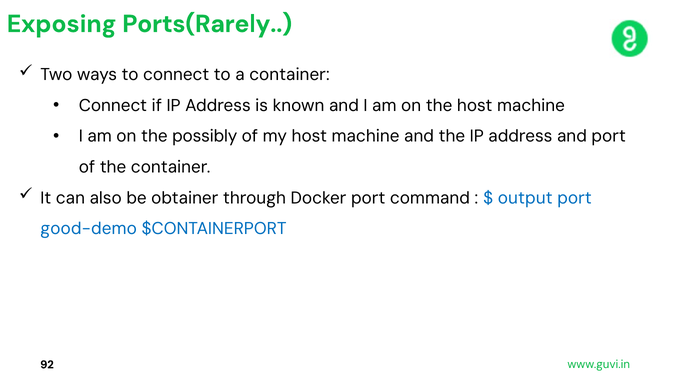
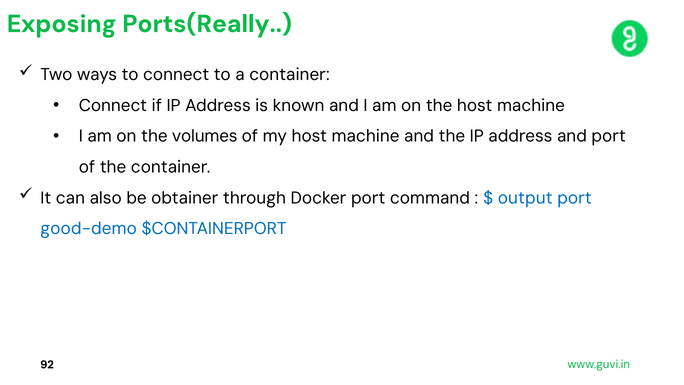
Ports(Rarely: Ports(Rarely -> Ports(Really (207, 24)
possibly: possibly -> volumes (205, 136)
